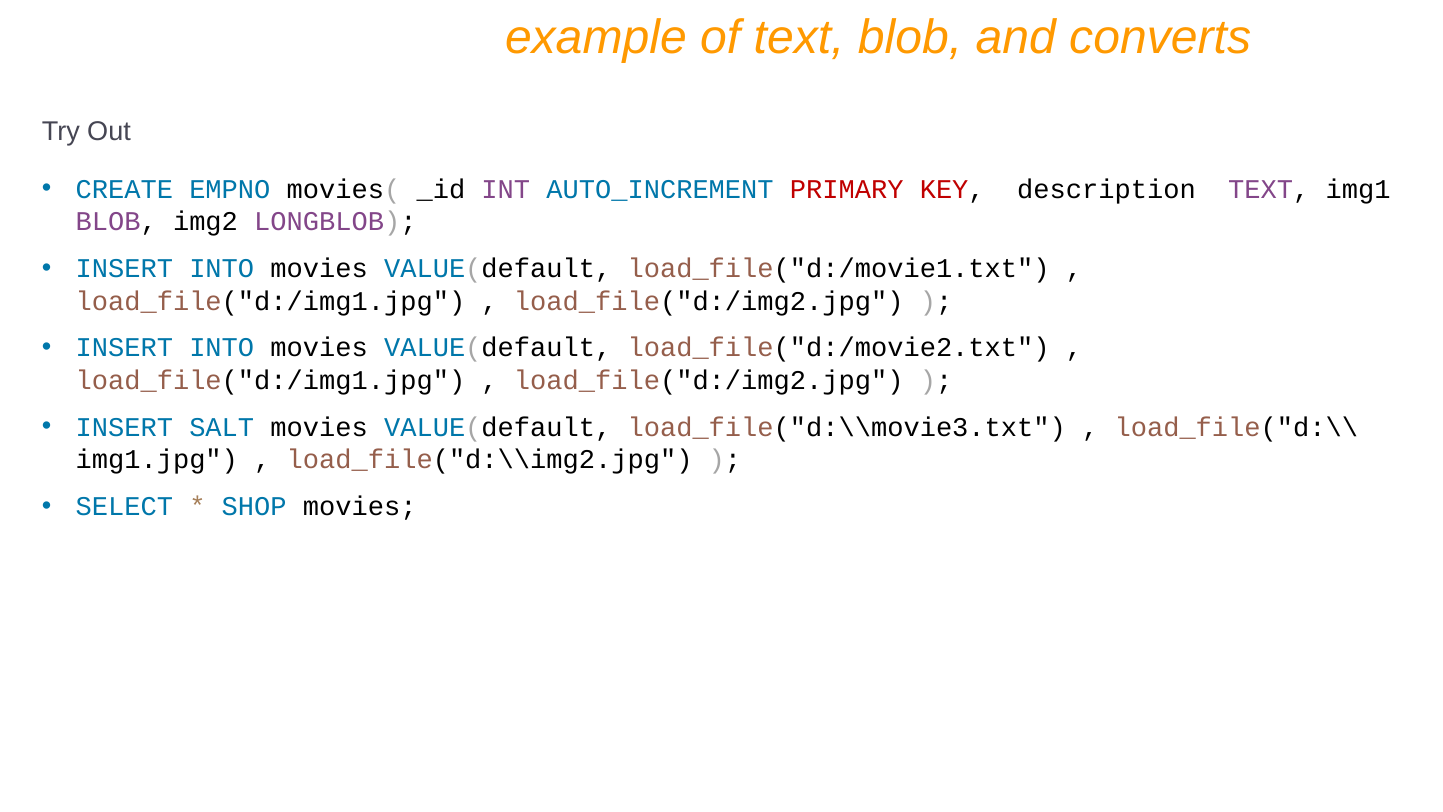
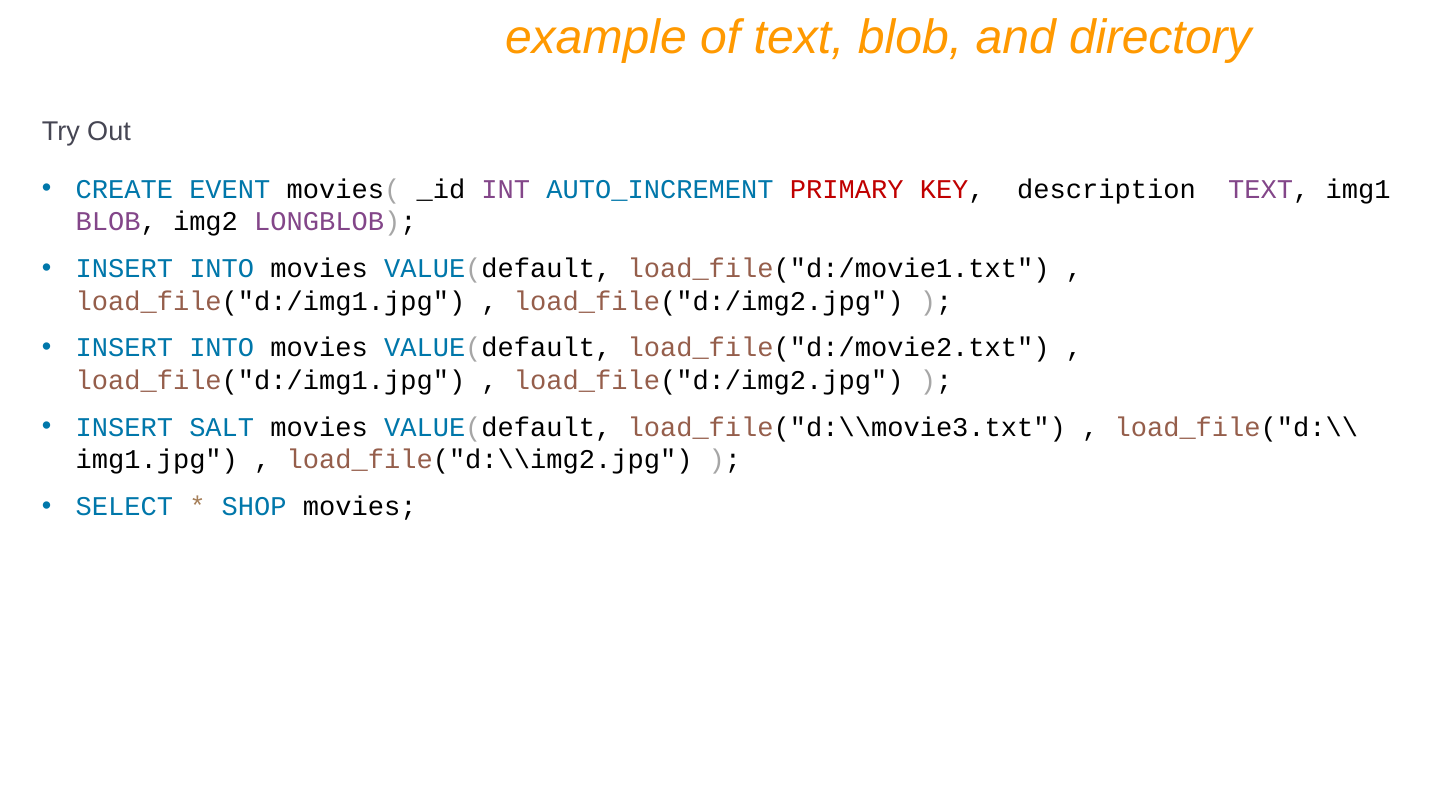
converts: converts -> directory (1160, 38)
EMPNO: EMPNO -> EVENT (230, 189)
